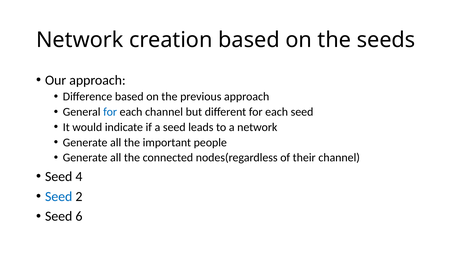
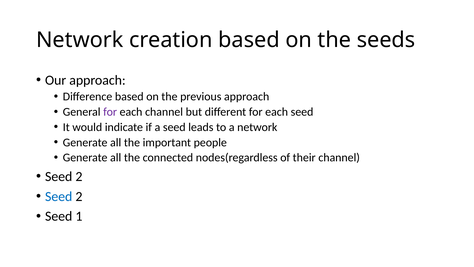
for colour: blue -> purple (110, 112)
4: 4 -> 2 (79, 176)
6: 6 -> 1 (79, 216)
